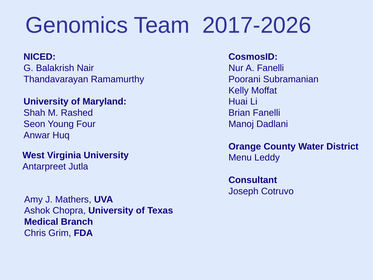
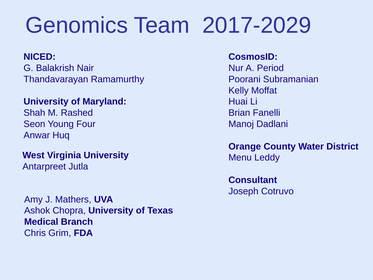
2017-2026: 2017-2026 -> 2017-2029 (257, 25)
A Fanelli: Fanelli -> Period (270, 68)
